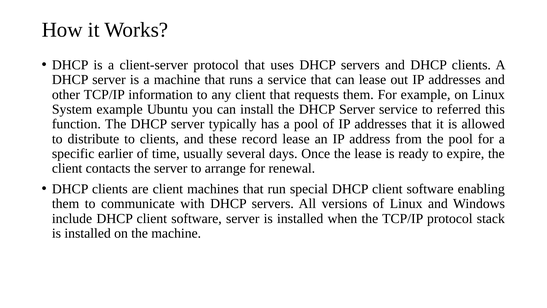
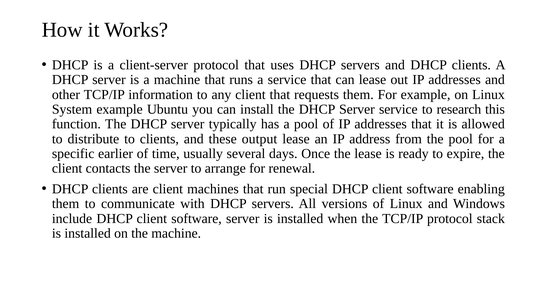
referred: referred -> research (459, 109)
record: record -> output (260, 139)
